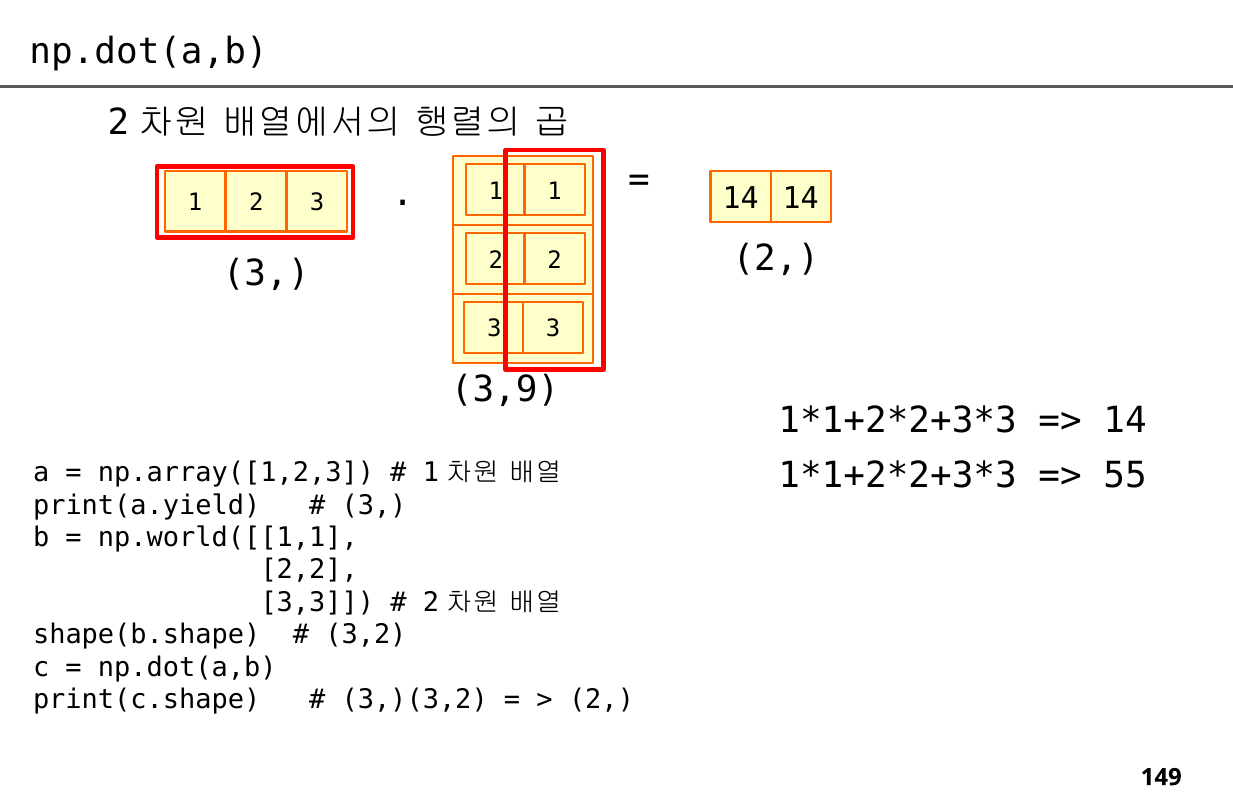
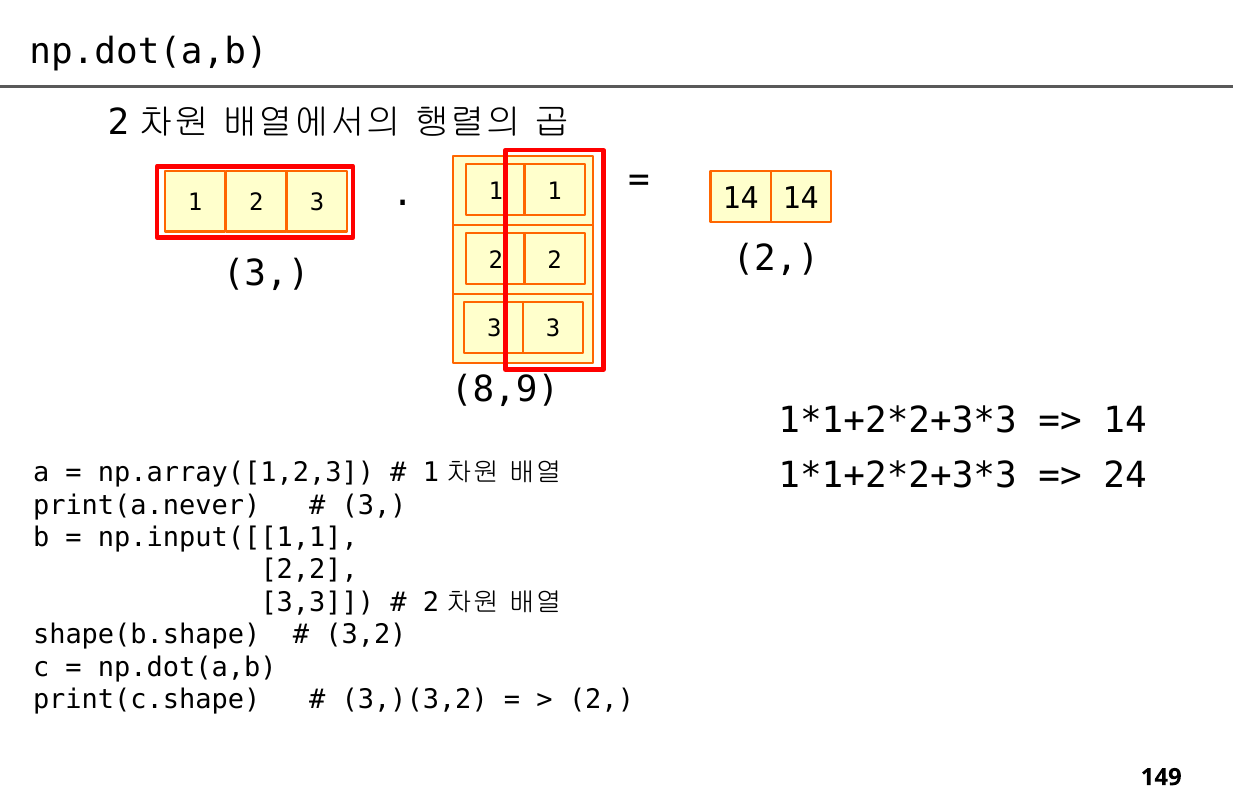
3,9: 3,9 -> 8,9 (505, 389)
55: 55 -> 24 (1125, 476)
print(a.yield: print(a.yield -> print(a.never (147, 505)
np.world([[1,1: np.world([[1,1 -> np.input([[1,1 (228, 538)
